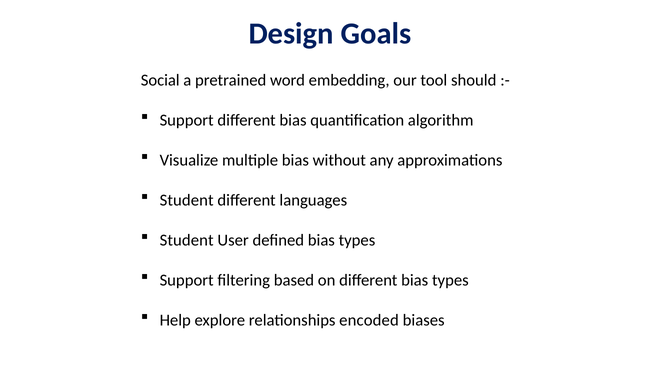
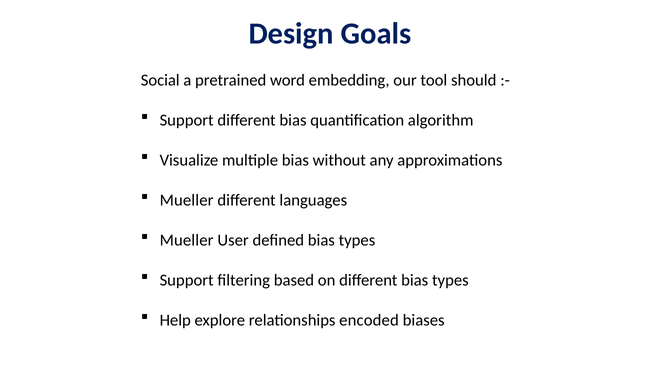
Student: Student -> Mueller (187, 200)
Student: Student -> Mueller (187, 240)
